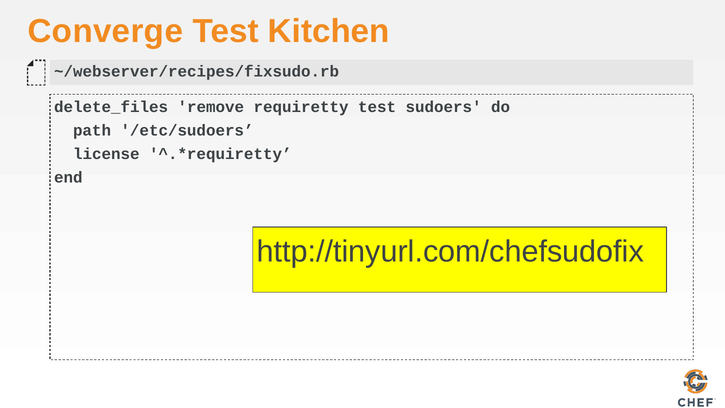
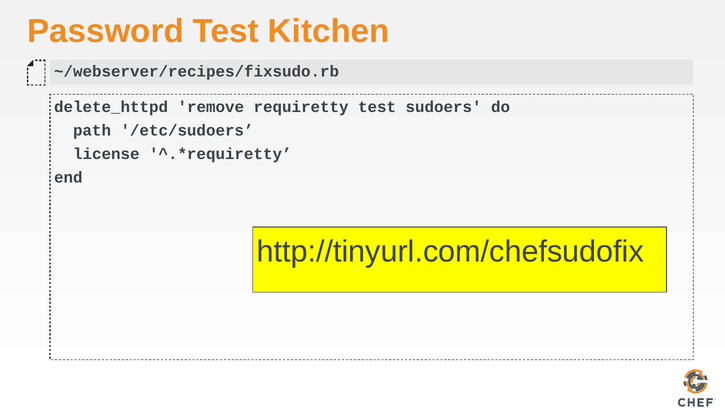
Converge: Converge -> Password (105, 31)
delete_files: delete_files -> delete_httpd (111, 107)
